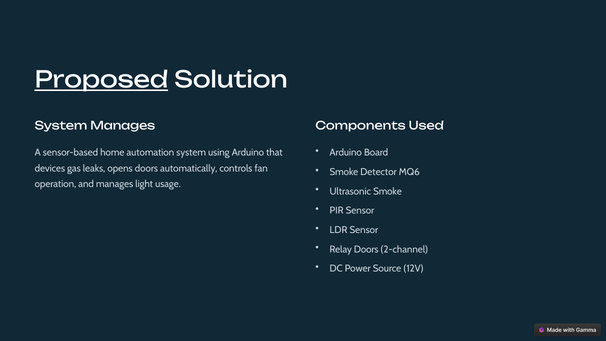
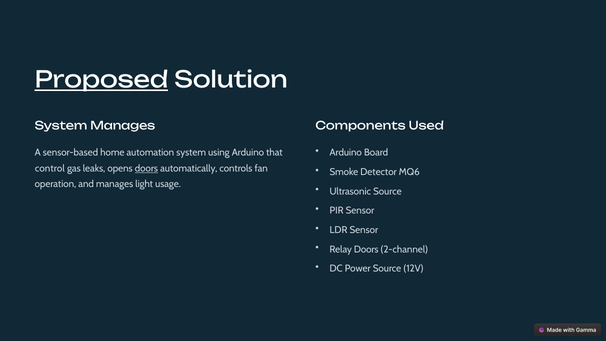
devices: devices -> control (50, 168)
doors underline: none -> present (146, 168)
Ultrasonic Smoke: Smoke -> Source (387, 191)
